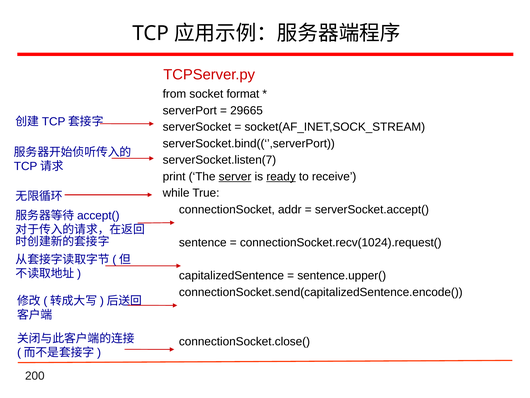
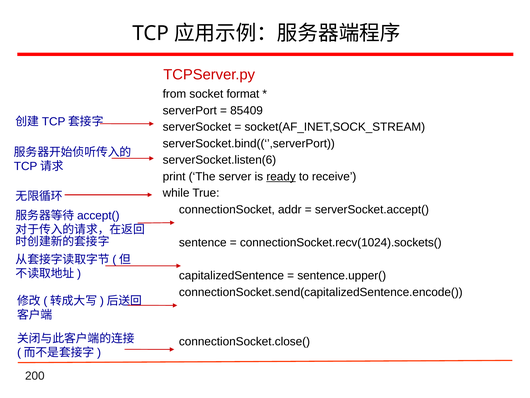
29665: 29665 -> 85409 (247, 110)
serverSocket.listen(7: serverSocket.listen(7 -> serverSocket.listen(6 (219, 160)
server underline: present -> none (235, 176)
connectionSocket.recv(1024).request(: connectionSocket.recv(1024).request( -> connectionSocket.recv(1024).sockets( (341, 242)
